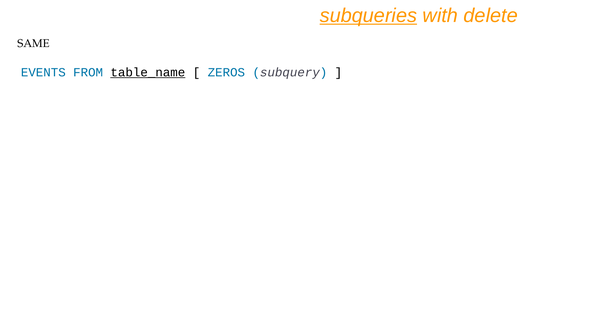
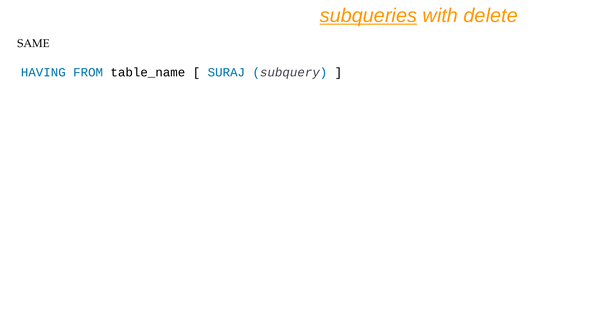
EVENTS: EVENTS -> HAVING (43, 72)
table_name underline: present -> none (148, 72)
ZEROS: ZEROS -> SURAJ (226, 72)
